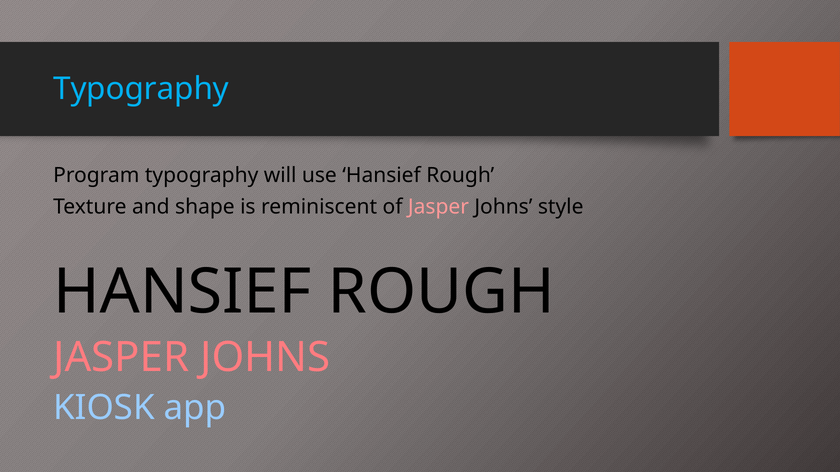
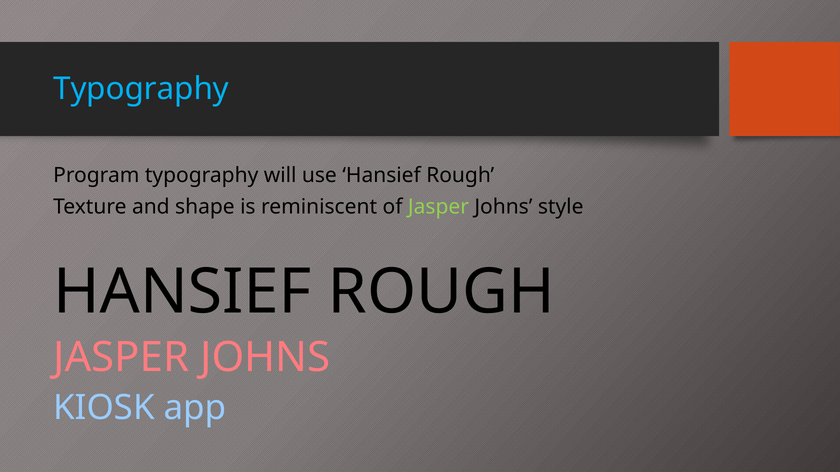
Jasper colour: pink -> light green (438, 207)
